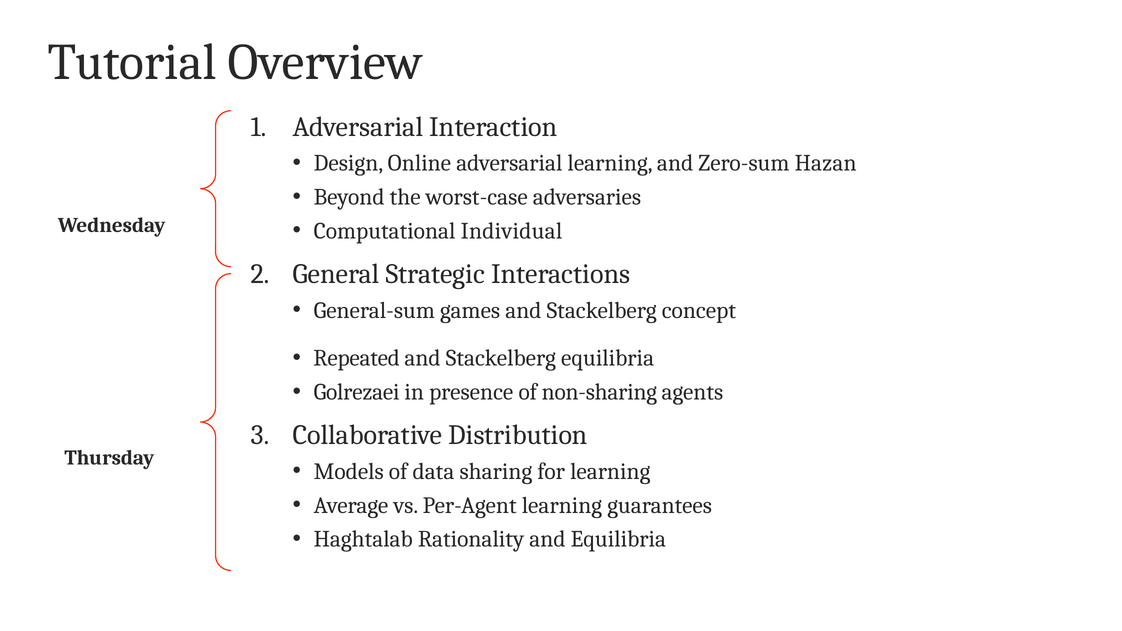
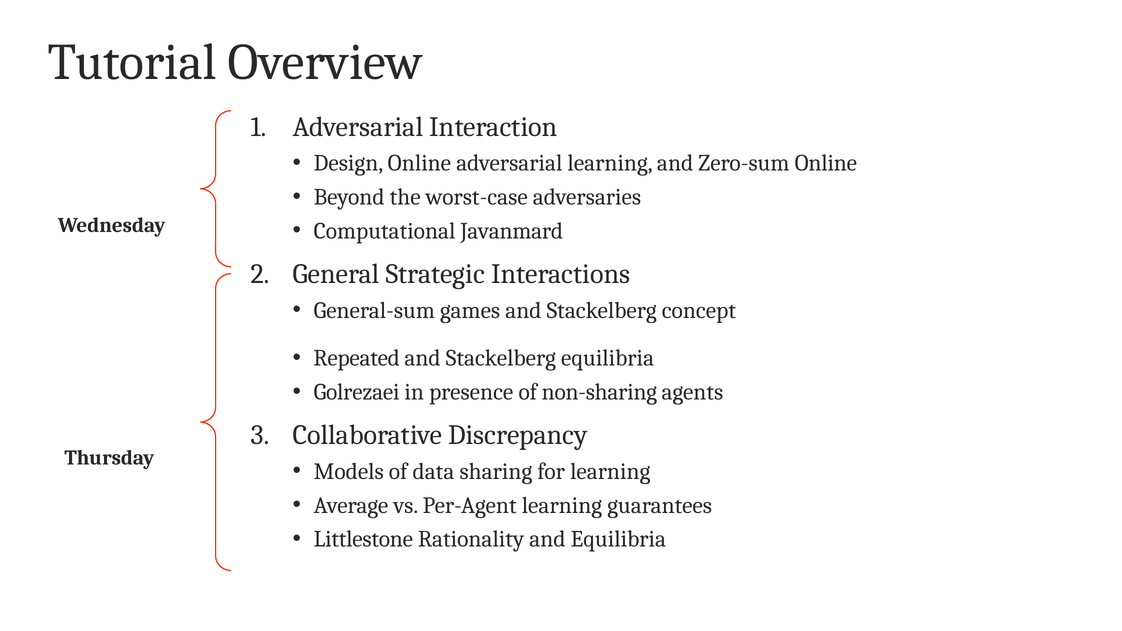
Zero-sum Hazan: Hazan -> Online (826, 163)
Individual: Individual -> Javanmard (512, 231)
Distribution: Distribution -> Discrepancy (518, 435)
Haghtalab: Haghtalab -> Littlestone (363, 539)
